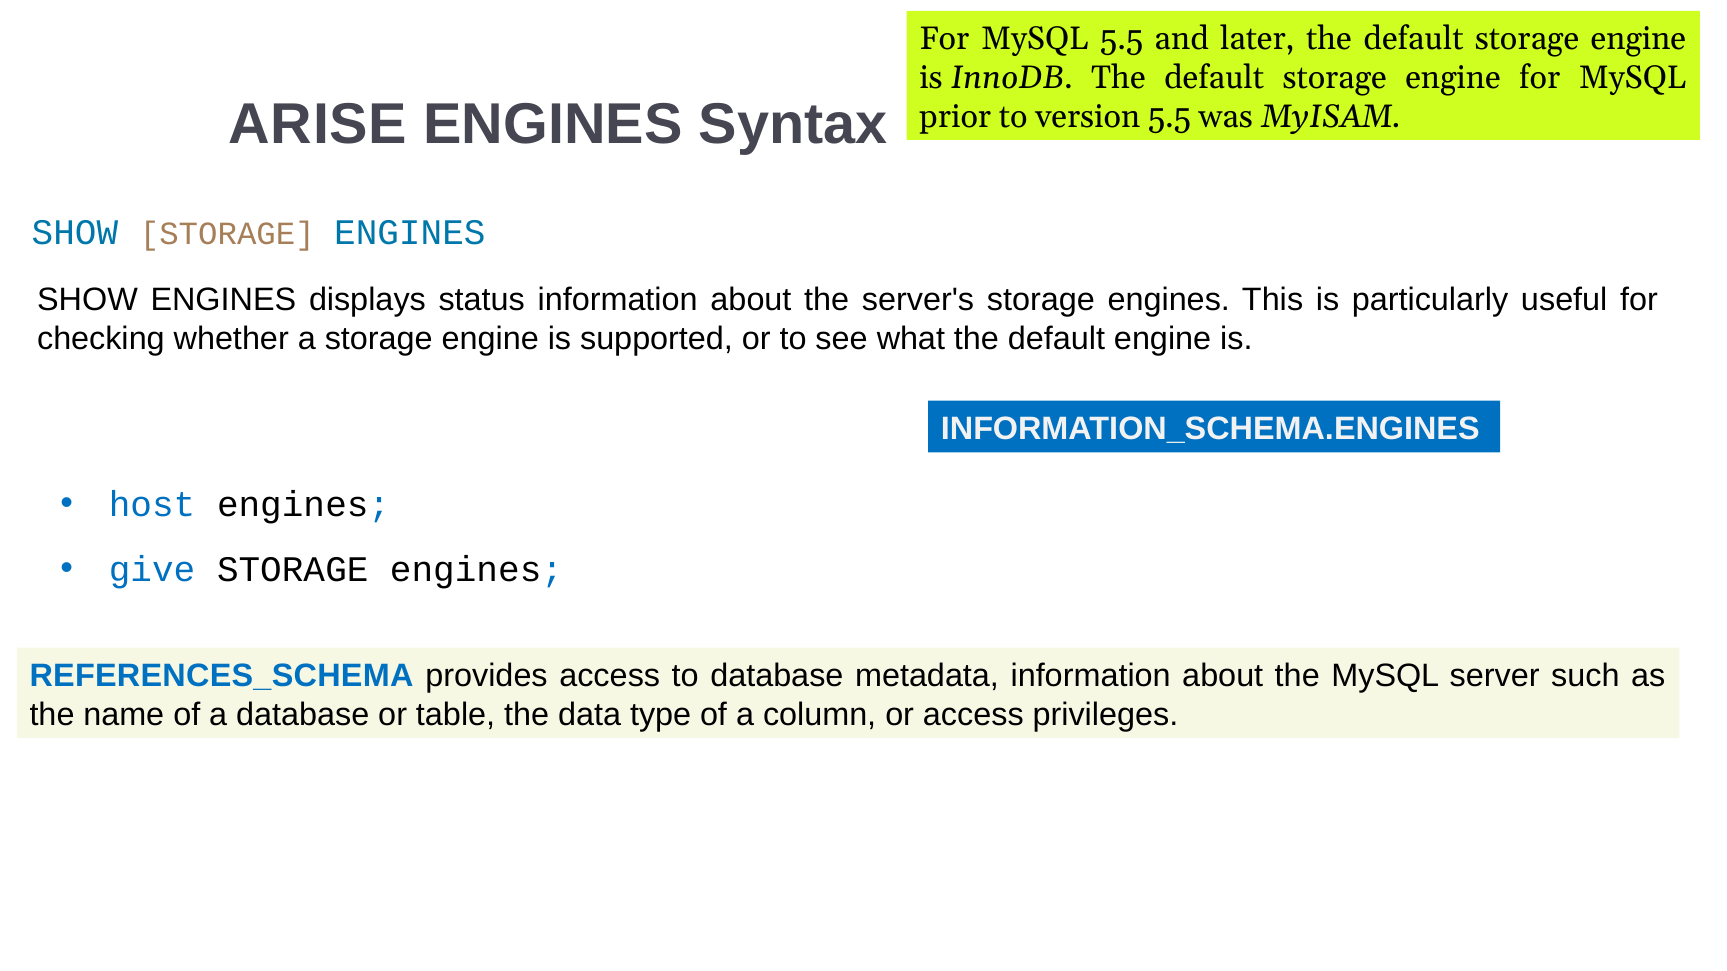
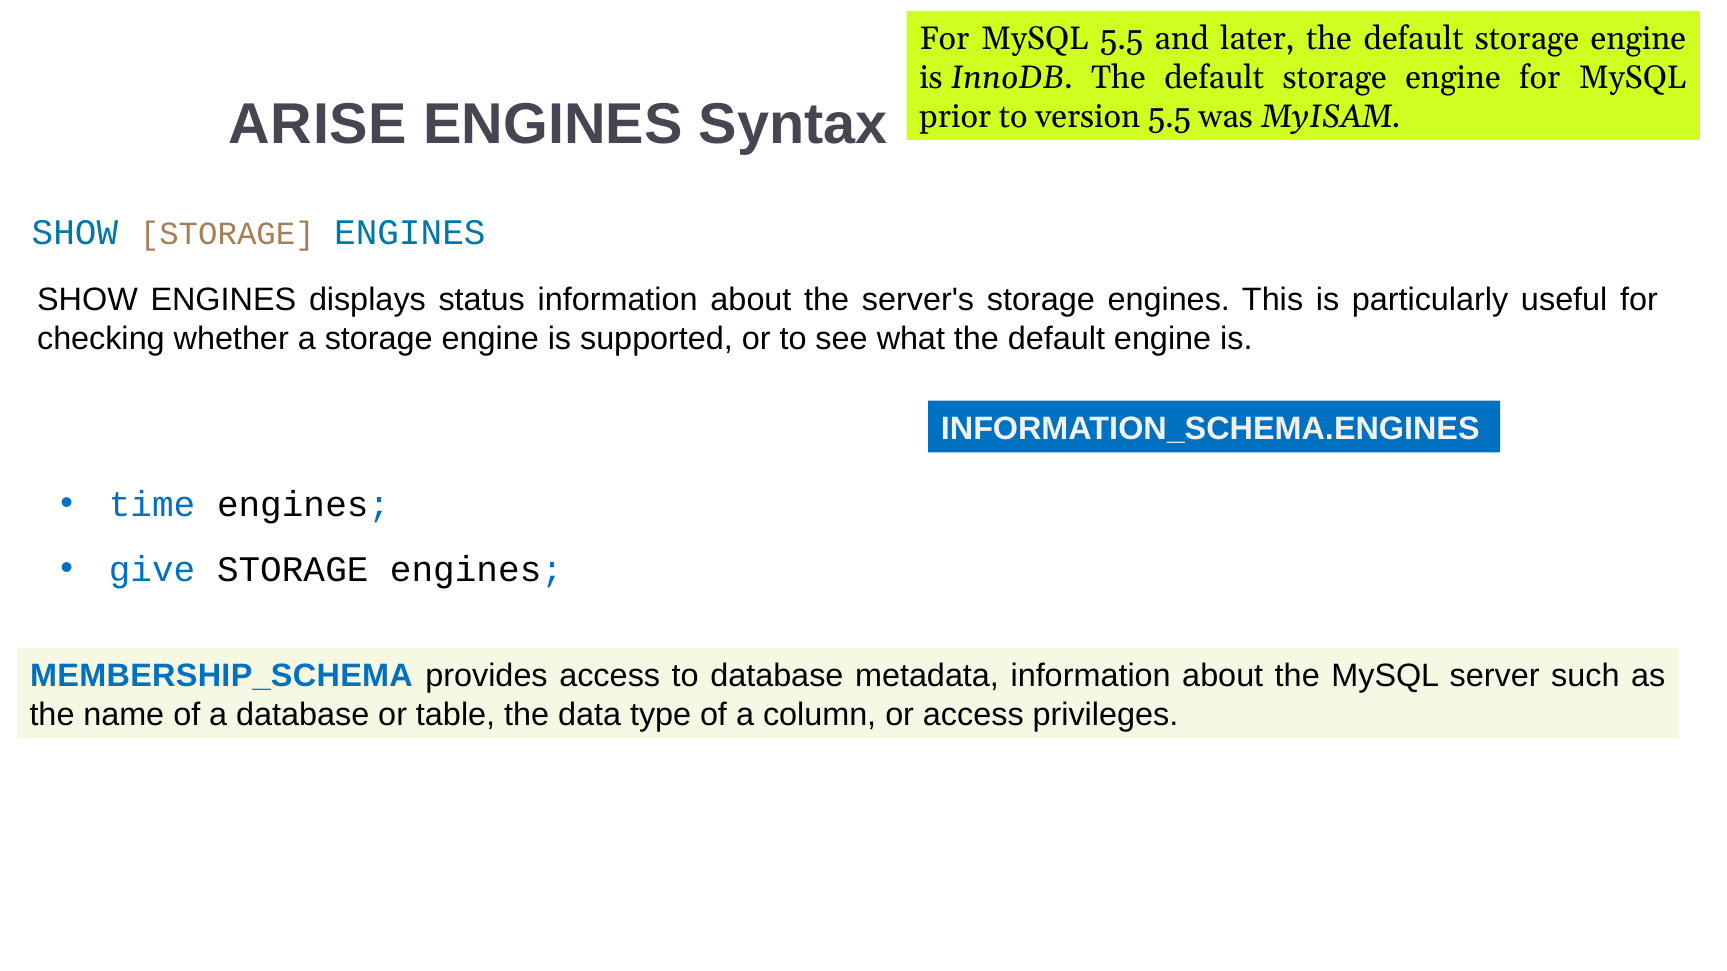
host: host -> time (152, 505)
REFERENCES_SCHEMA: REFERENCES_SCHEMA -> MEMBERSHIP_SCHEMA (221, 676)
